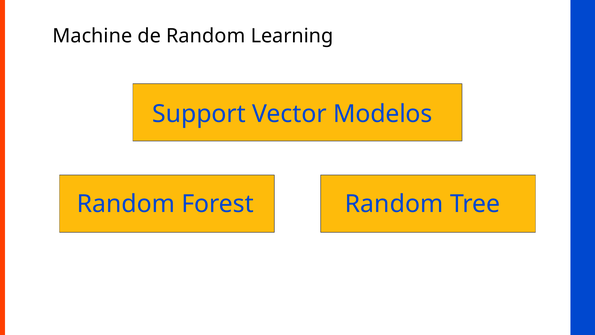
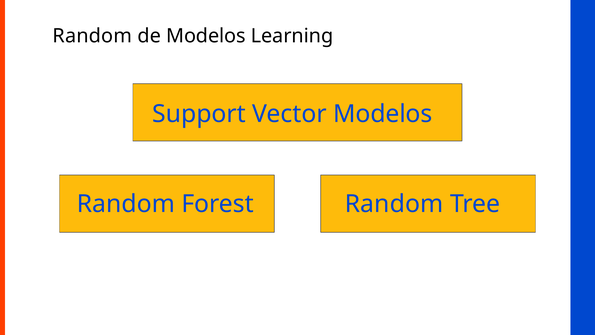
Machine: Machine -> Random (92, 36)
de Random: Random -> Modelos (206, 36)
